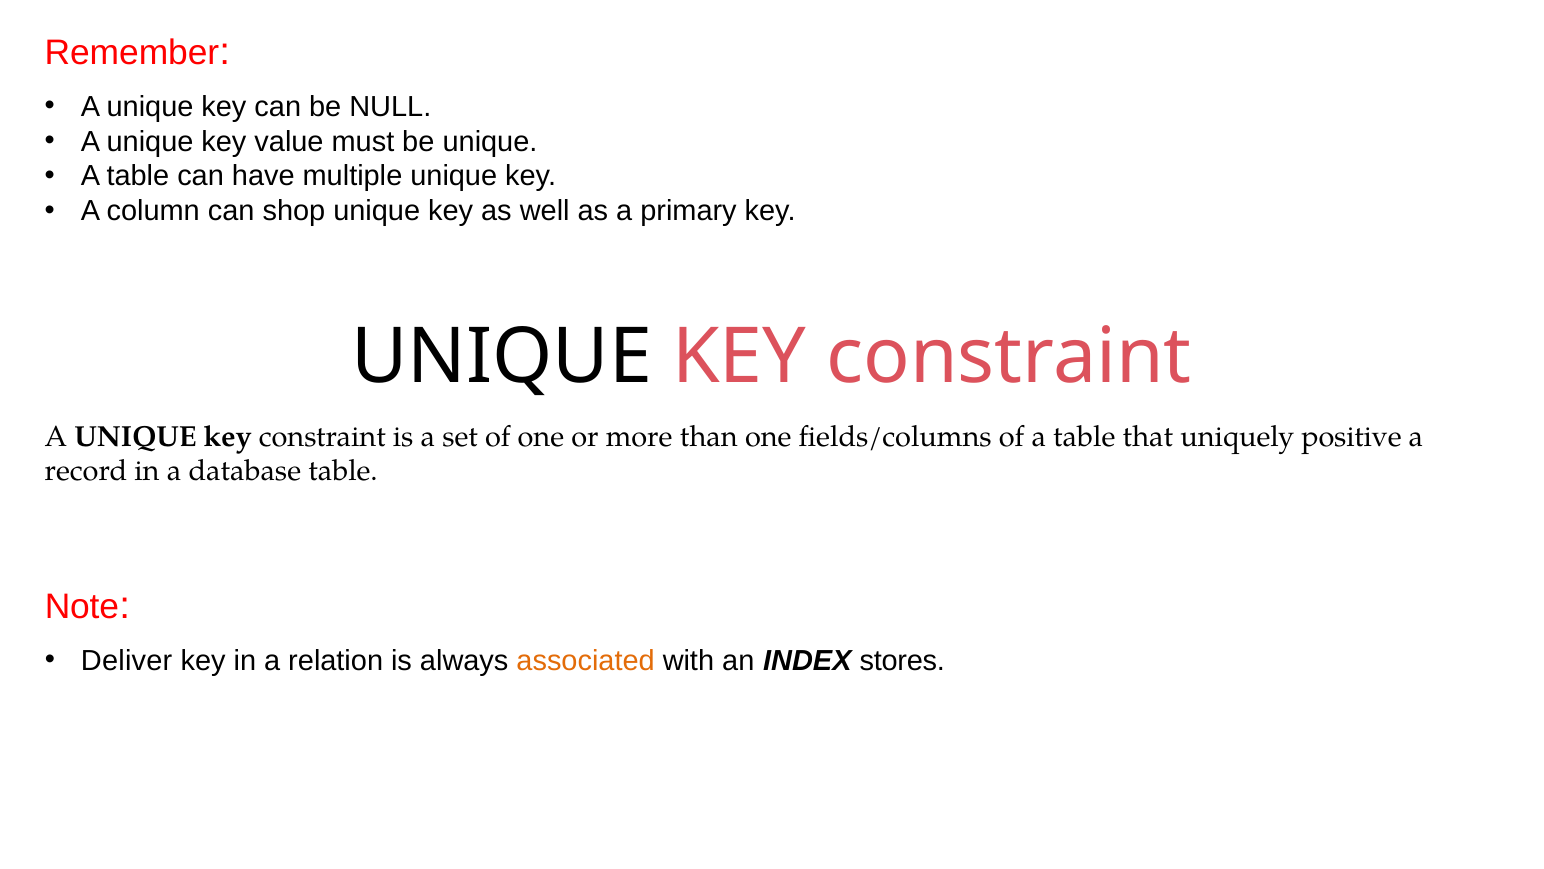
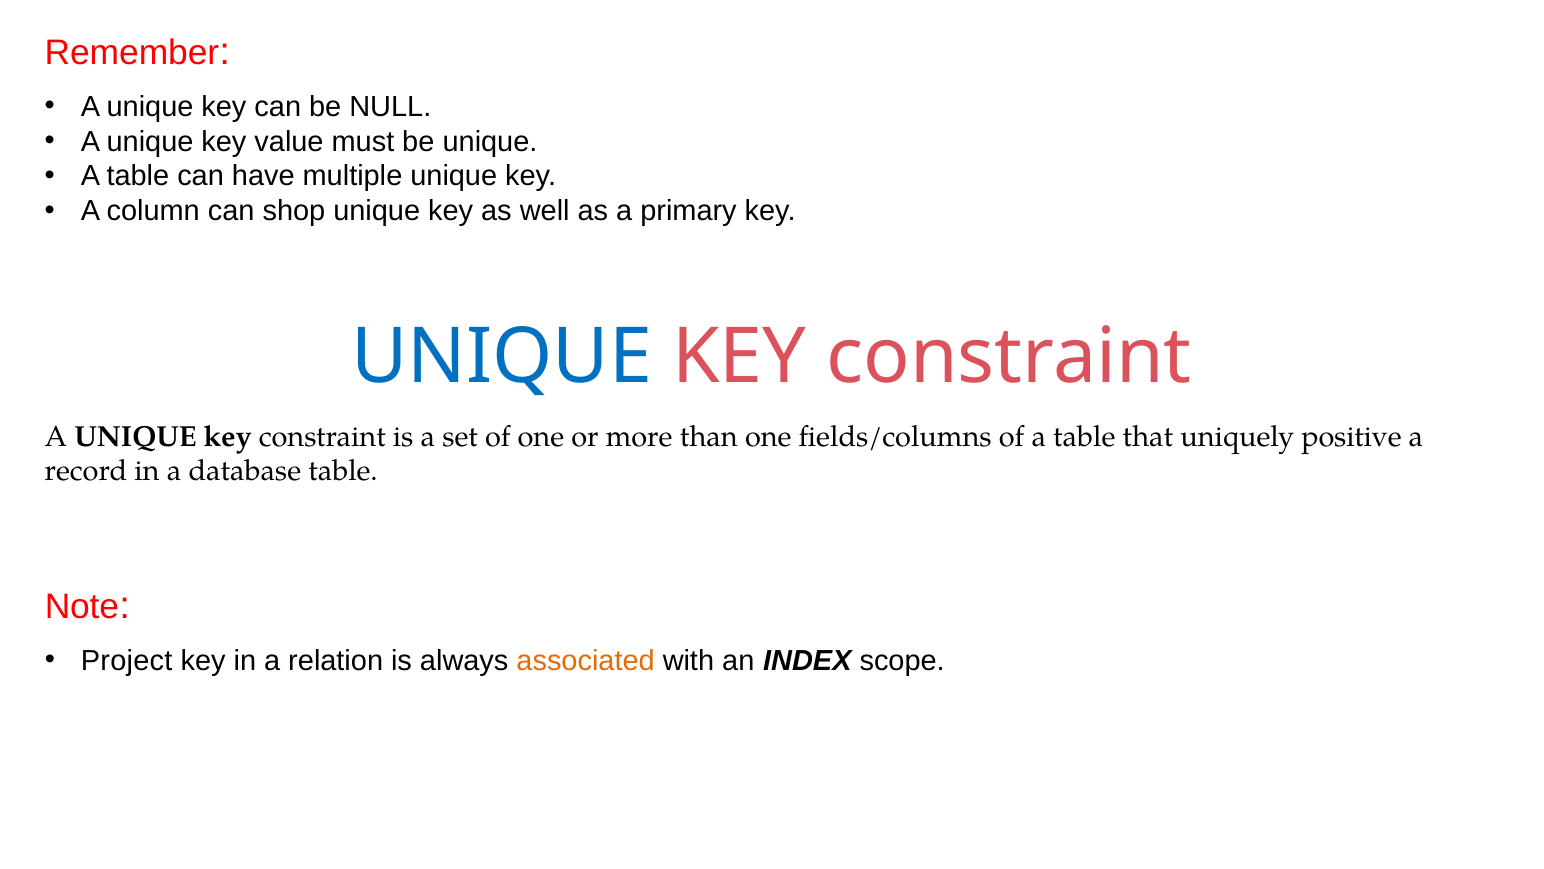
UNIQUE colour: black -> blue (502, 357)
Deliver: Deliver -> Project (127, 660)
stores: stores -> scope (902, 660)
